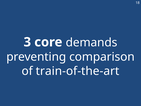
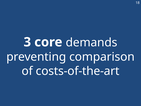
train-of-the-art: train-of-the-art -> costs-of-the-art (78, 71)
